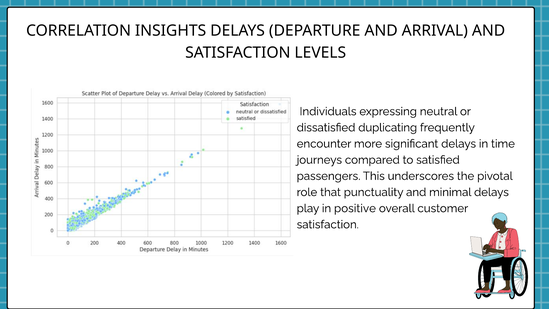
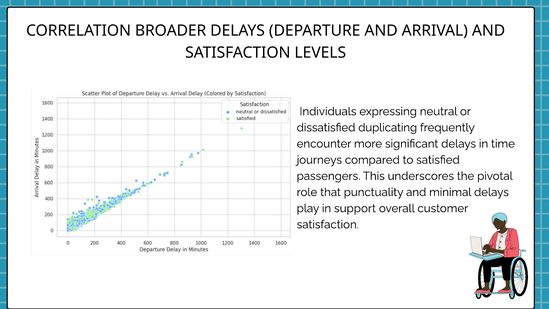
INSIGHTS: INSIGHTS -> BROADER (171, 31)
positive: positive -> support (355, 208)
